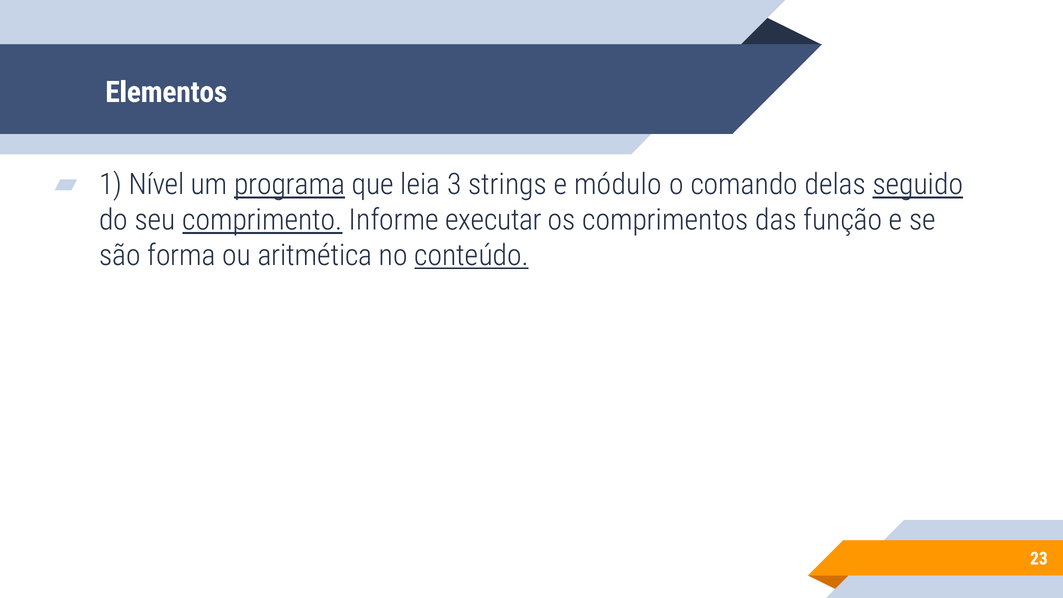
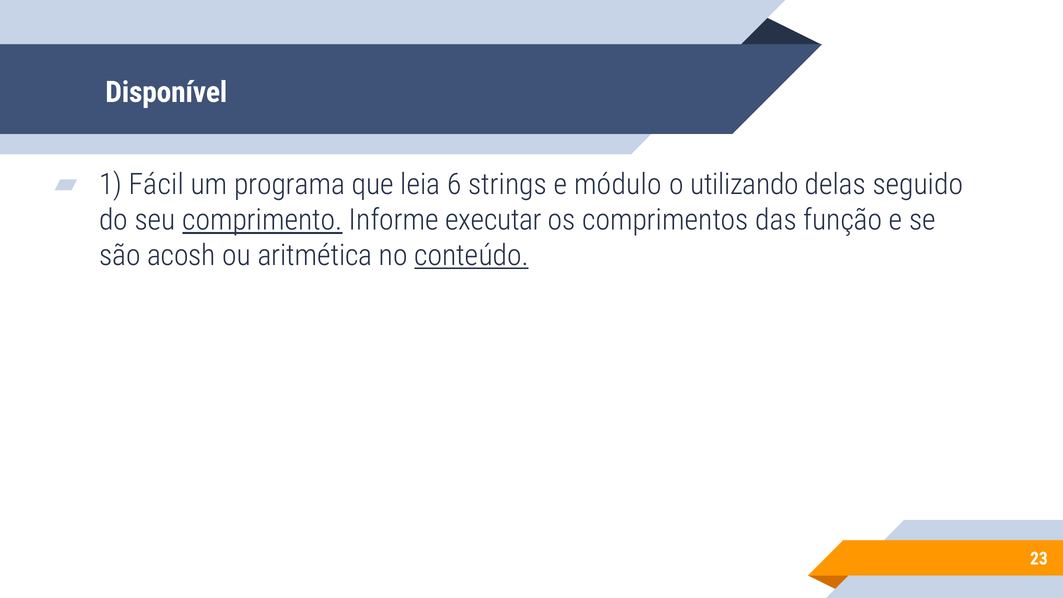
Elementos: Elementos -> Disponível (166, 92)
Nível: Nível -> Fácil (156, 185)
programa underline: present -> none (290, 185)
3: 3 -> 6 (454, 185)
comando: comando -> utilizando (744, 185)
seguido underline: present -> none (918, 185)
forma: forma -> acosh (181, 256)
